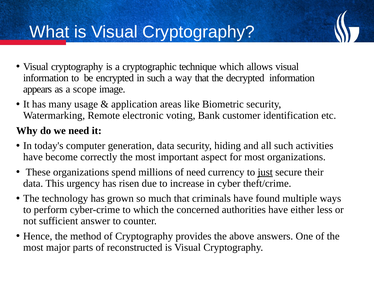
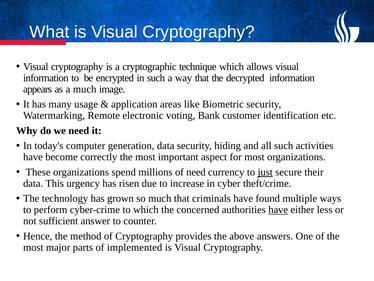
a scope: scope -> much (85, 89)
have underline: none -> present (278, 209)
reconstructed: reconstructed -> implemented (135, 247)
